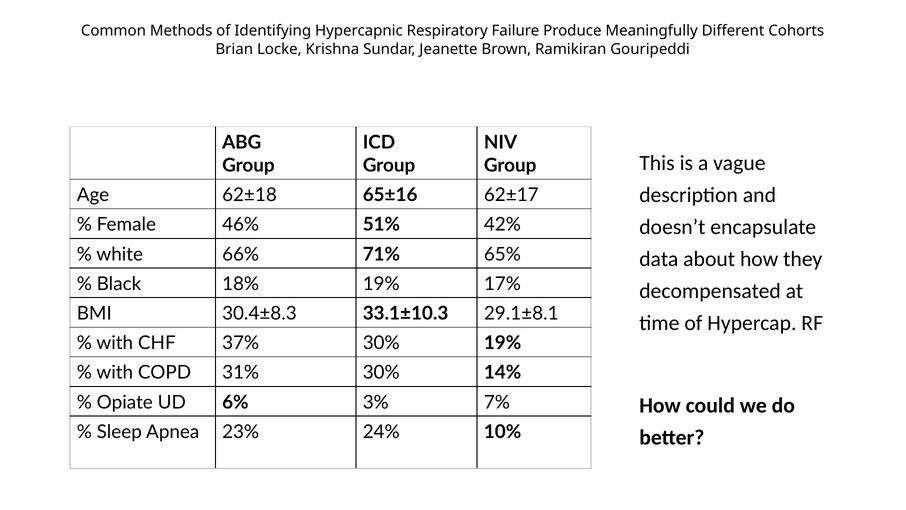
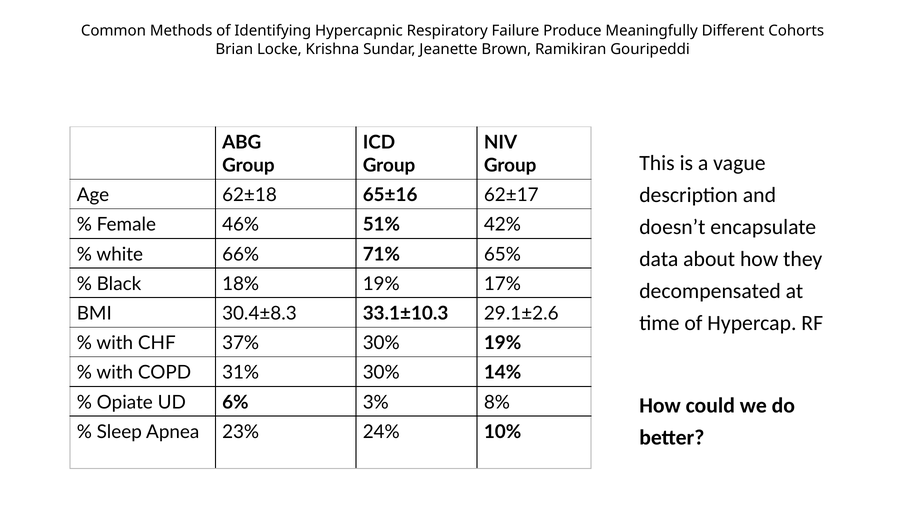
29.1±8.1: 29.1±8.1 -> 29.1±2.6 (521, 313)
7%: 7% -> 8% (497, 402)
